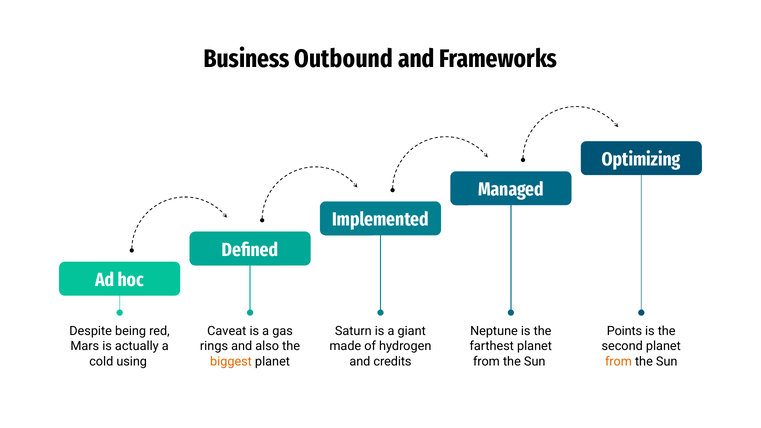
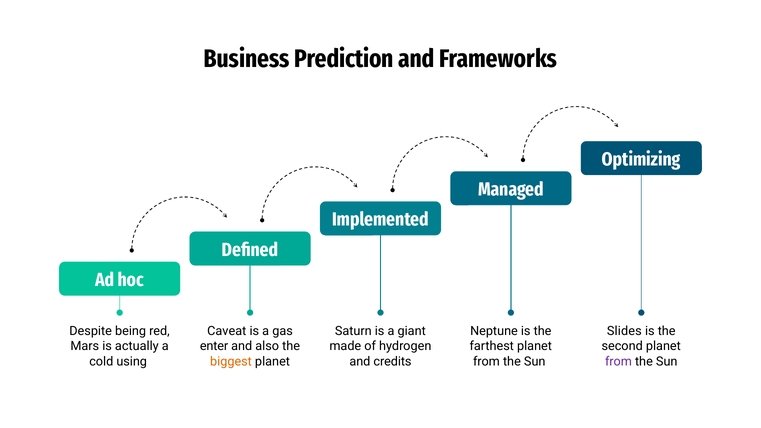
Outbound: Outbound -> Prediction (344, 59)
Points: Points -> Slides (624, 331)
rings: rings -> enter (214, 346)
from colour: orange -> purple (618, 361)
